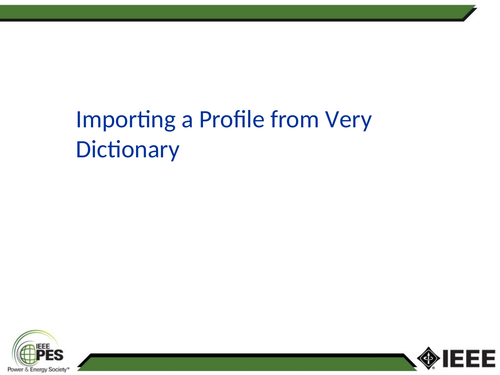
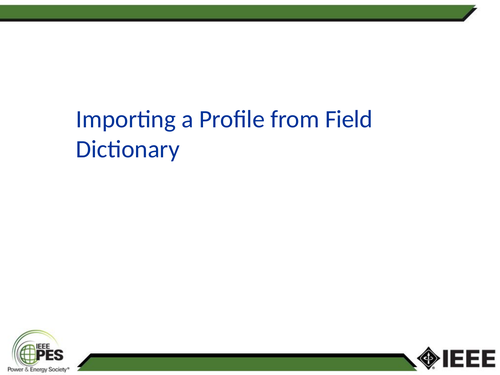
Very: Very -> Field (349, 119)
